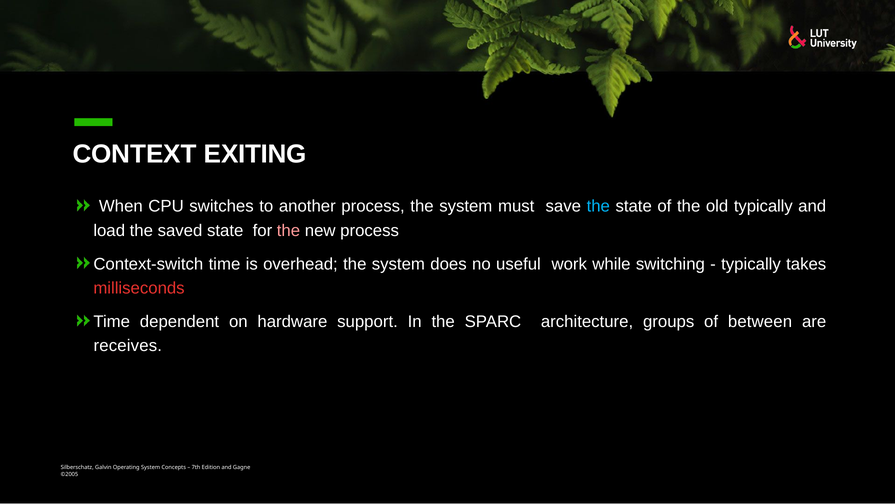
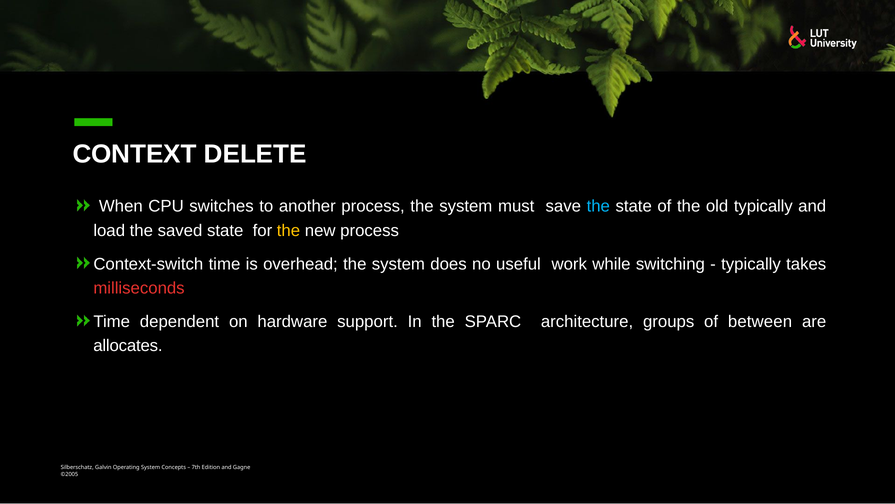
EXITING: EXITING -> DELETE (255, 154)
the colour: pink -> yellow (288, 230)
receives: receives -> allocates (128, 346)
